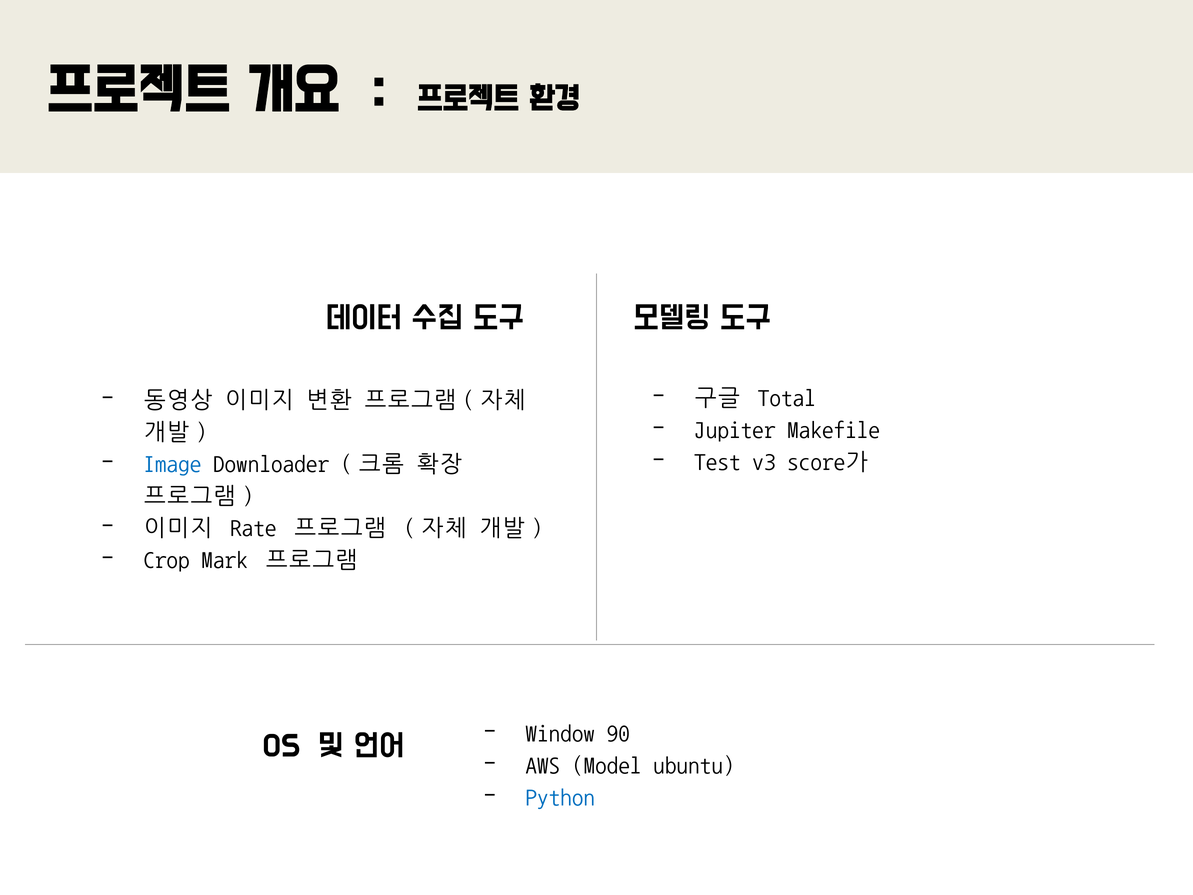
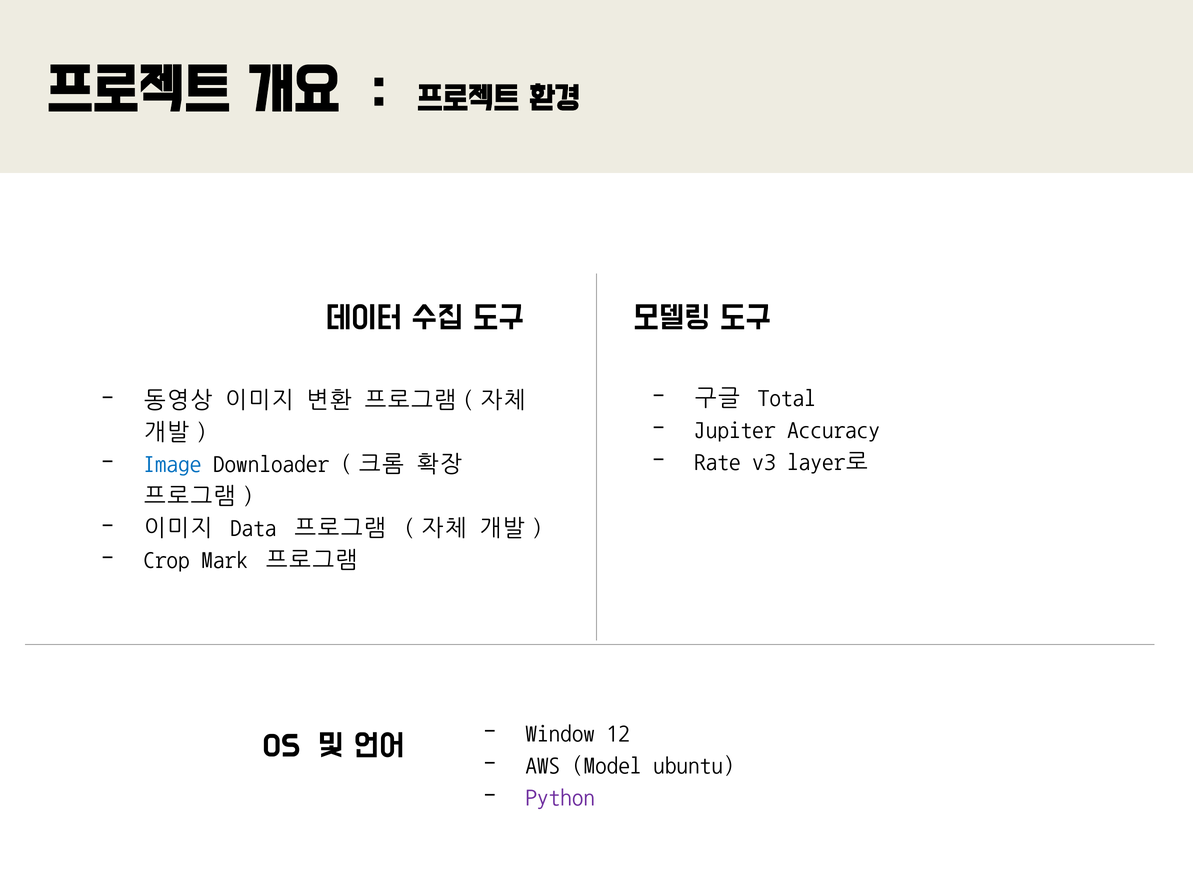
Makefile: Makefile -> Accuracy (834, 429)
Test: Test -> Rate (717, 461)
score가: score가 -> layer로 (828, 461)
Rate: Rate -> Data (253, 527)
90: 90 -> 12 (618, 733)
Python colour: blue -> purple (560, 797)
